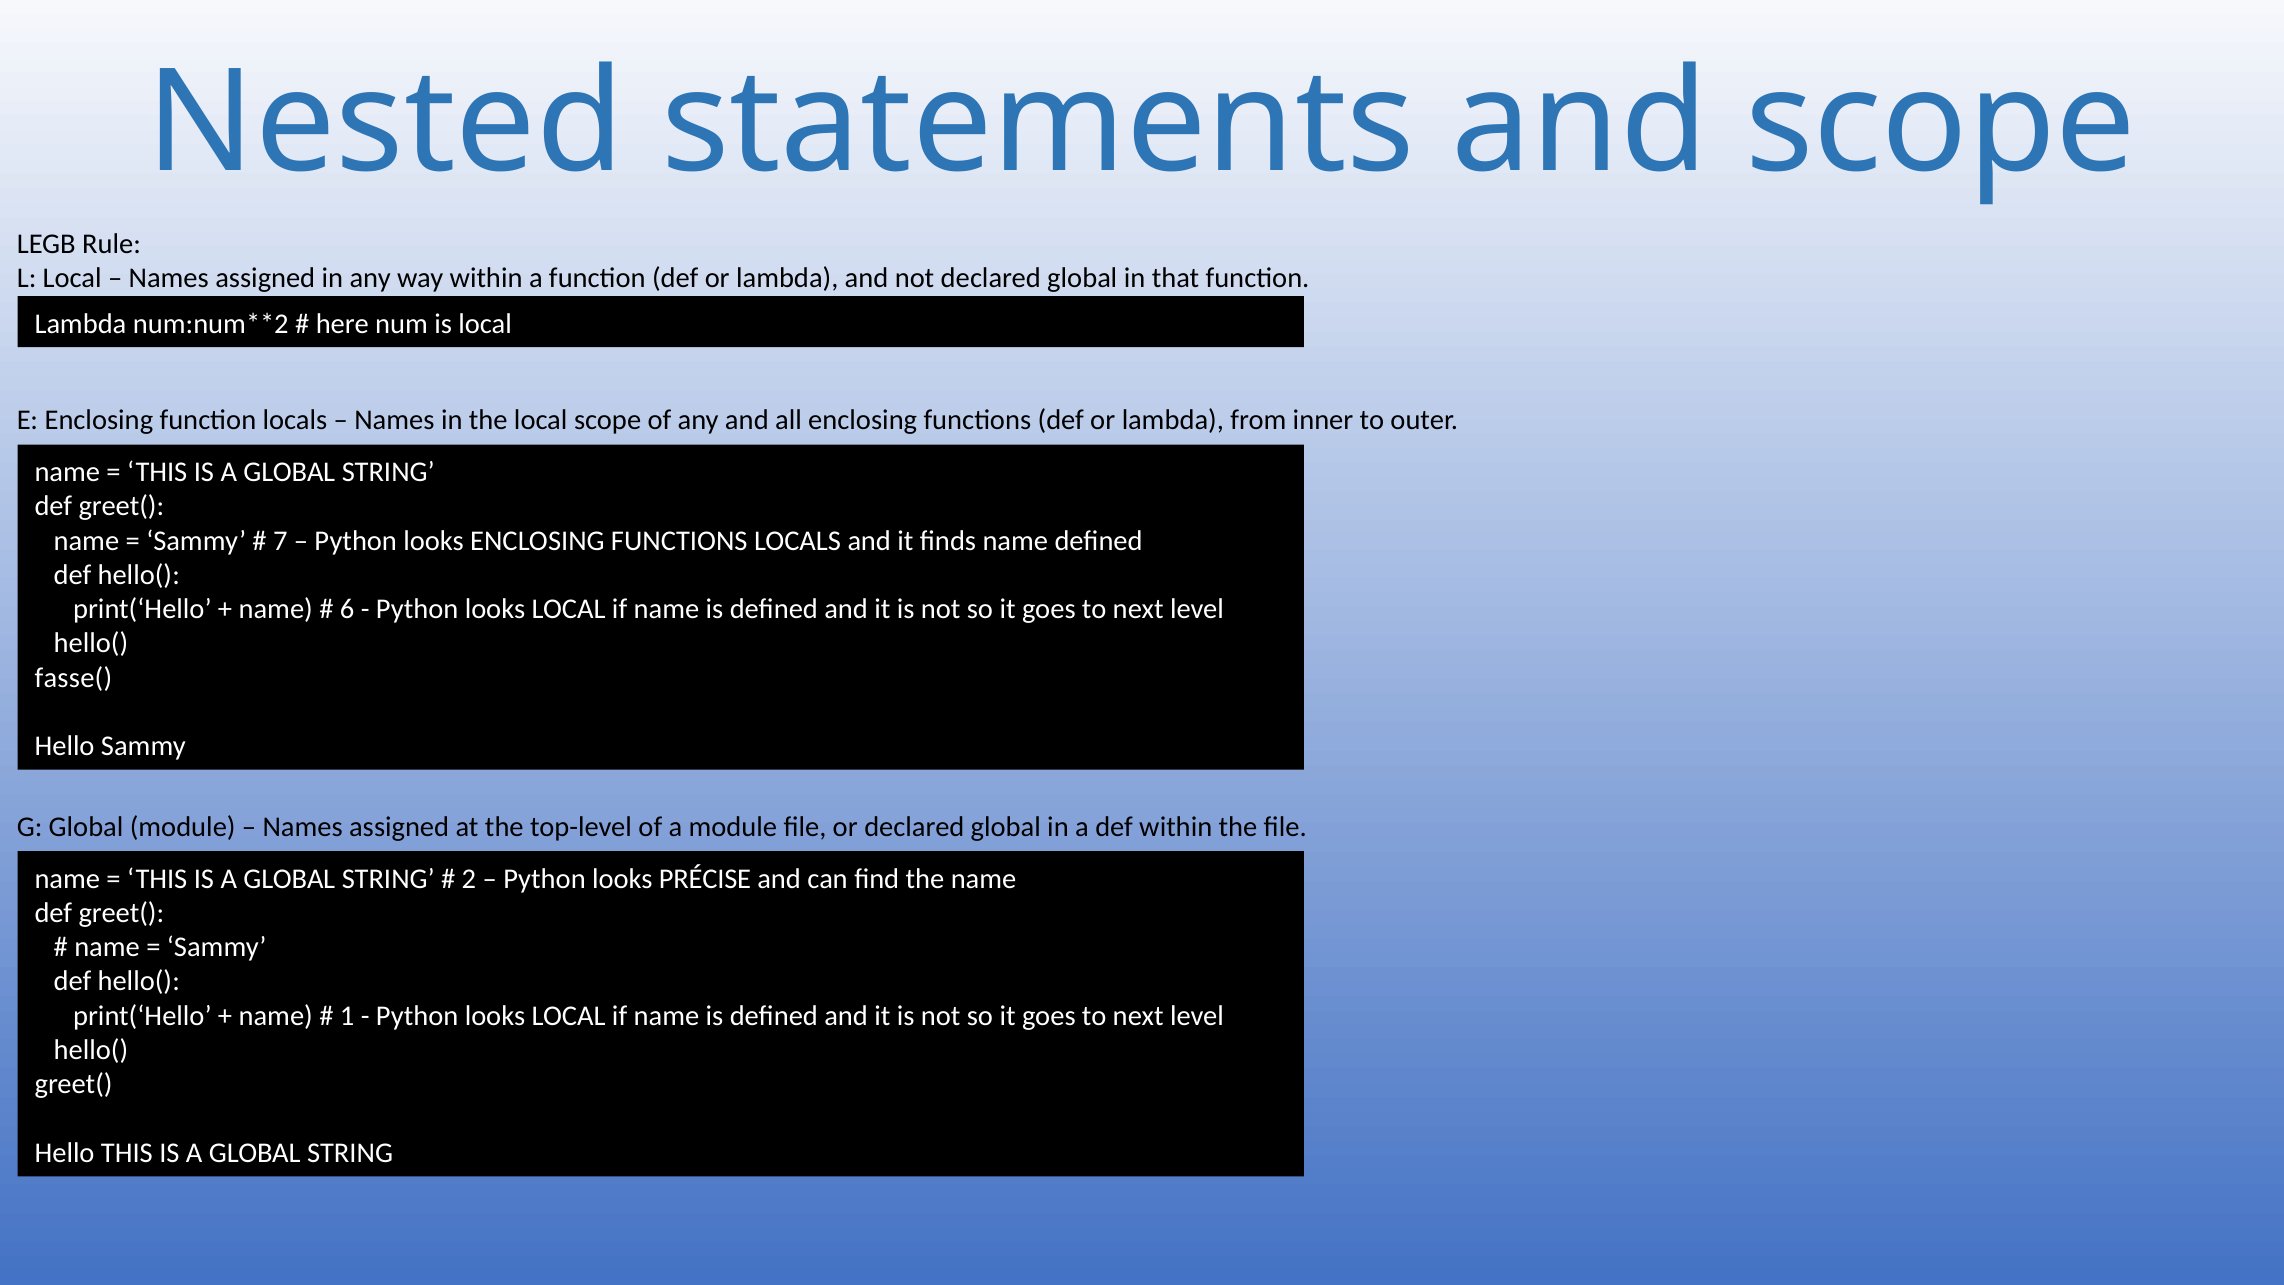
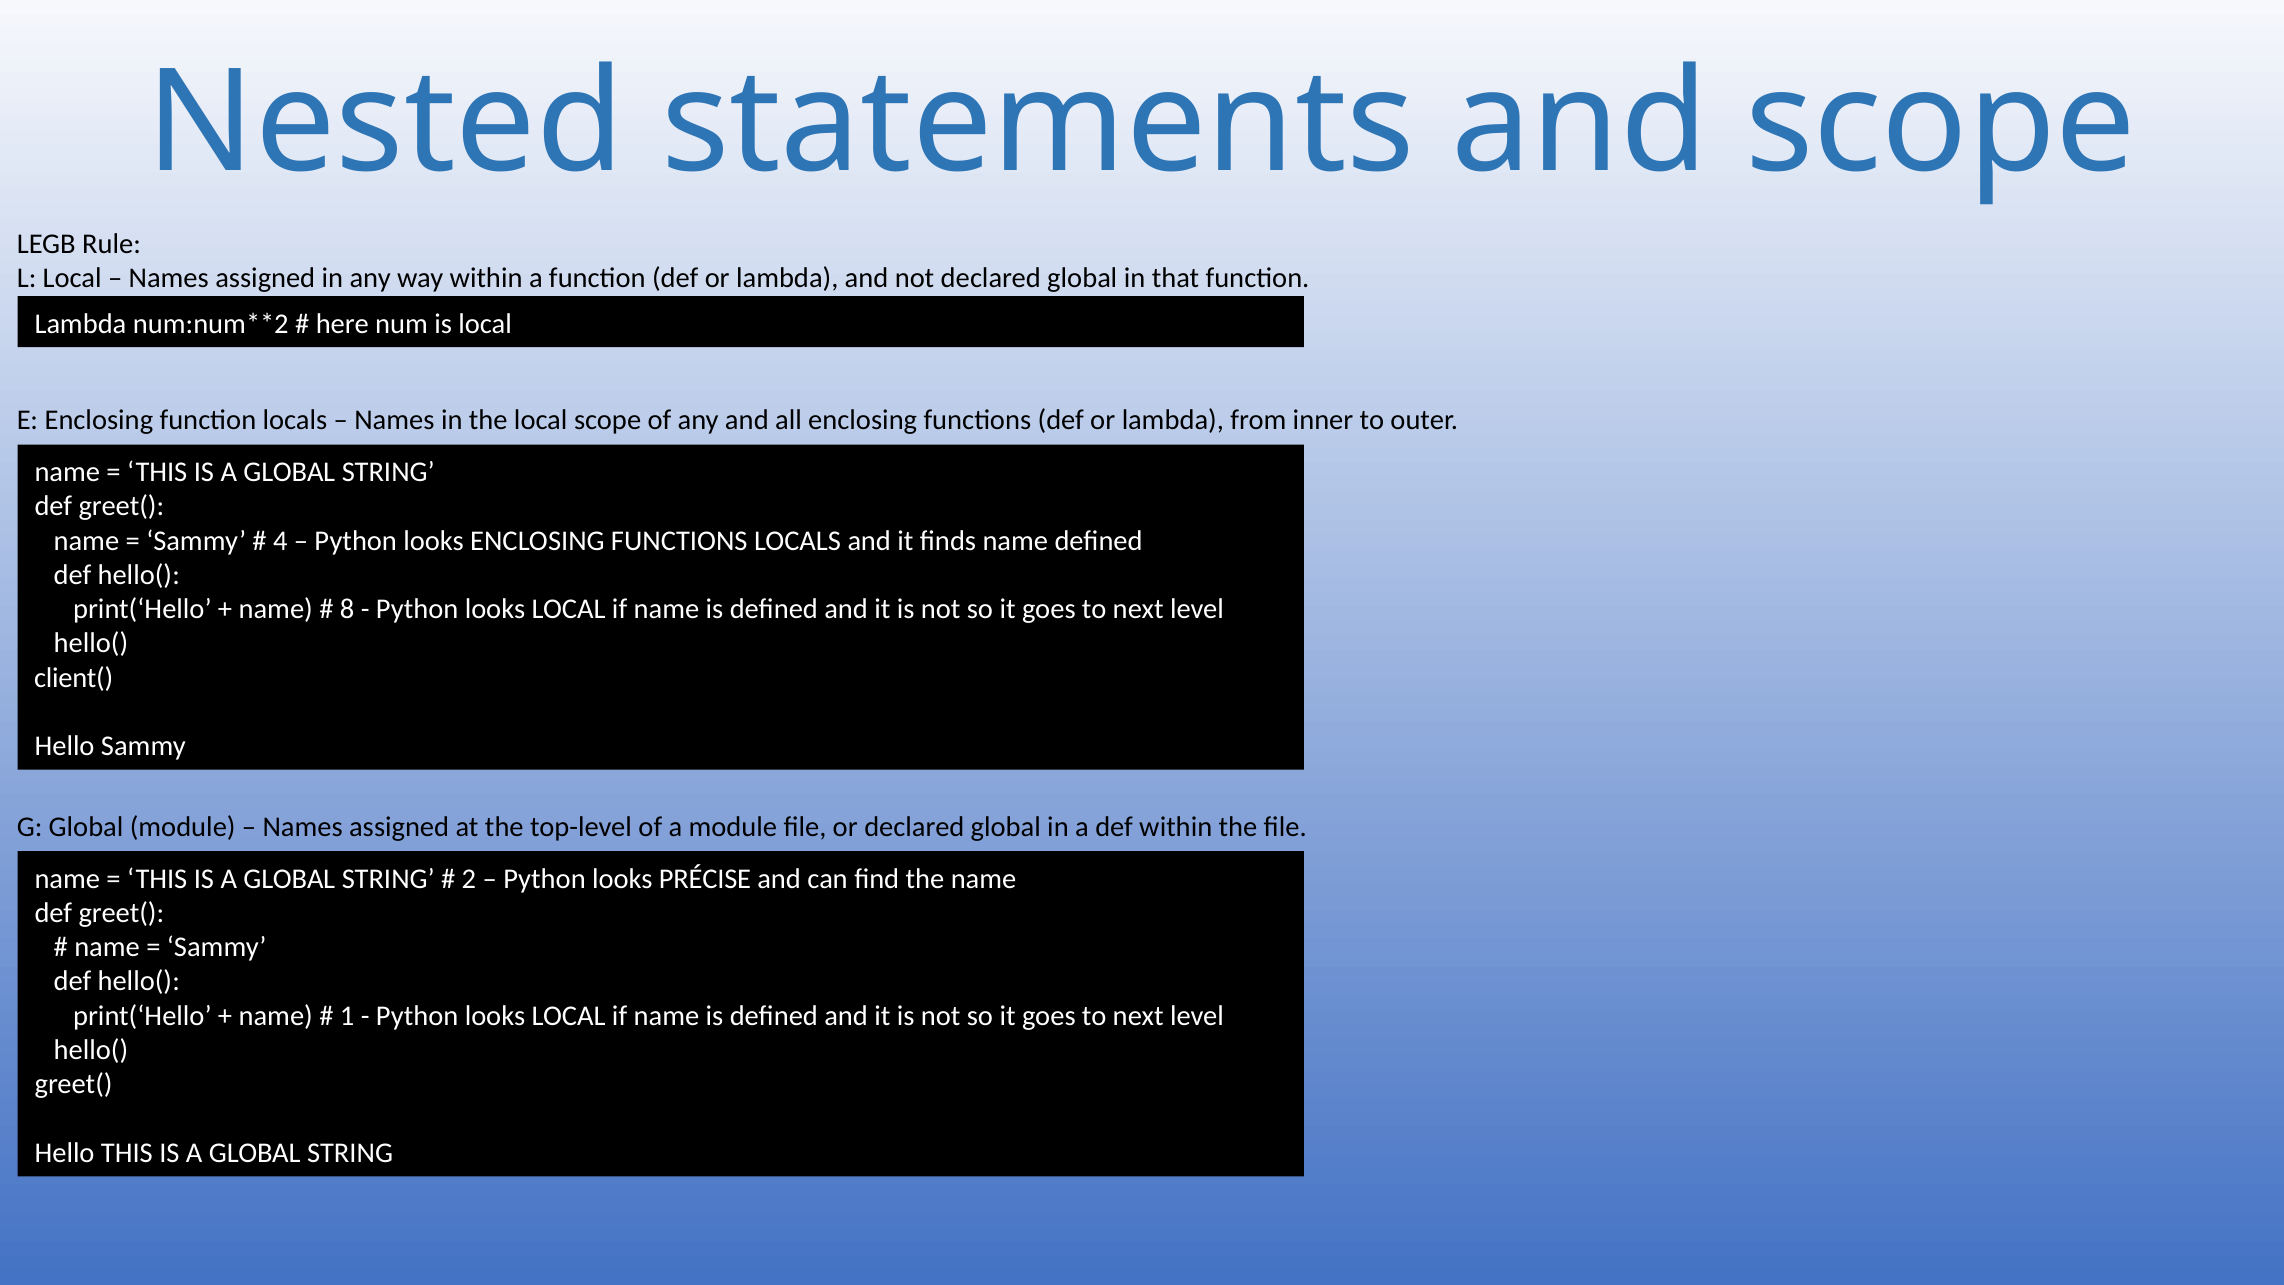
7: 7 -> 4 (280, 540)
6: 6 -> 8 (347, 609)
fasse(: fasse( -> client( (74, 678)
